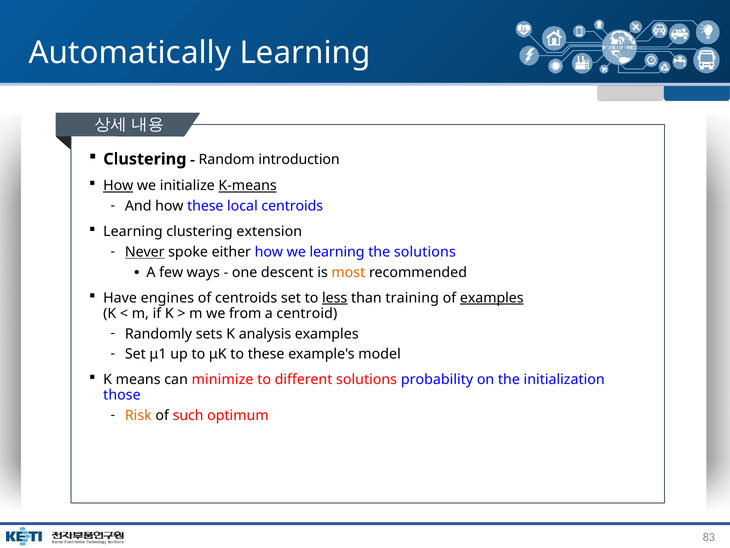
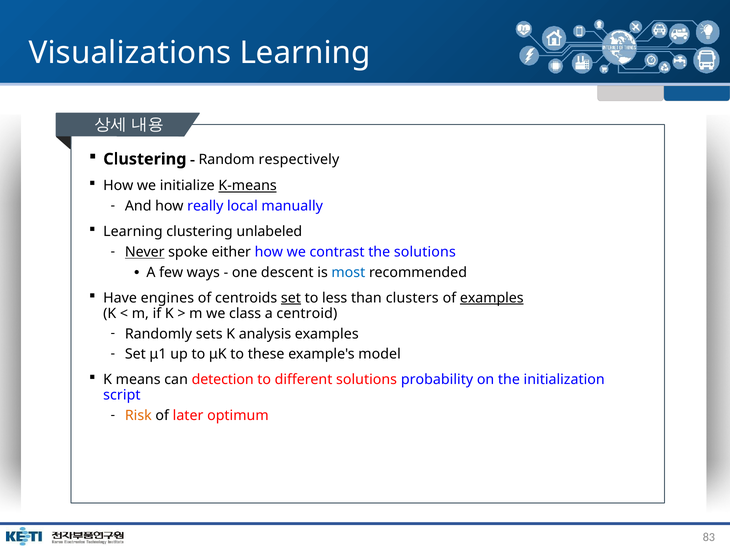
Automatically: Automatically -> Visualizations (130, 53)
introduction: introduction -> respectively (299, 160)
How underline: present -> none (118, 186)
how these: these -> really (205, 206)
local centroids: centroids -> manually (292, 206)
extension: extension -> unlabeled (269, 231)
we learning: learning -> contrast (337, 252)
most colour: orange -> blue (348, 272)
set underline: none -> present (291, 298)
less underline: present -> none (335, 298)
training: training -> clusters (412, 298)
from: from -> class (245, 313)
minimize: minimize -> detection (223, 379)
those: those -> script (122, 395)
such: such -> later (188, 415)
